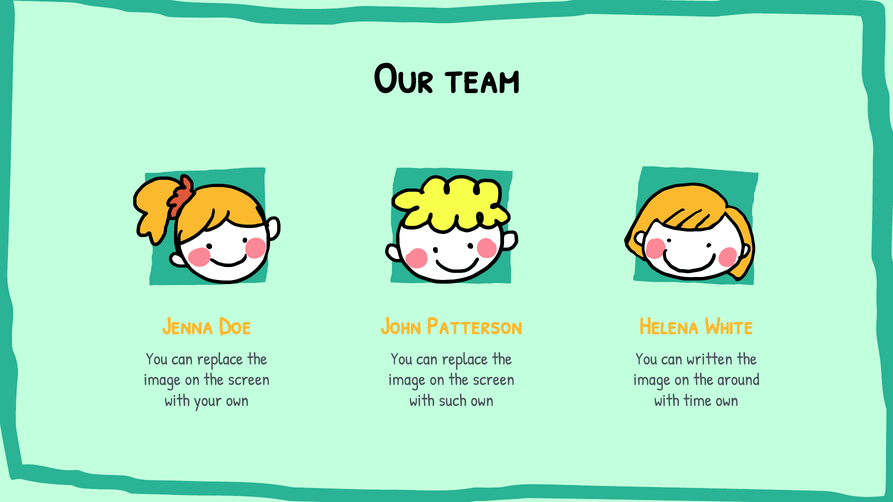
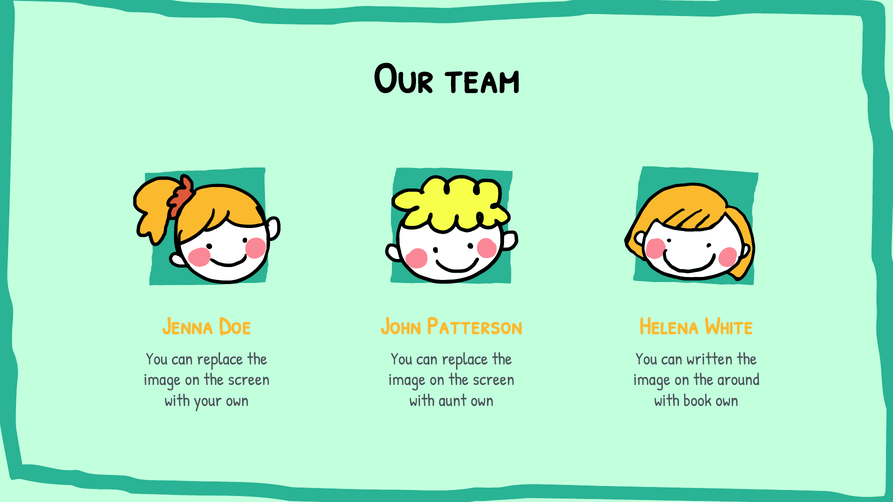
such: such -> aunt (453, 401)
time: time -> book (698, 401)
